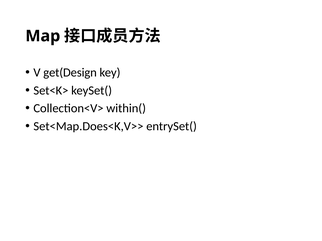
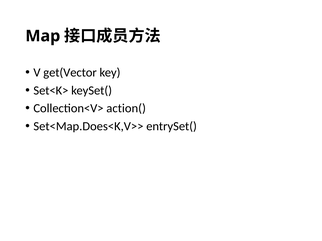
get(Design: get(Design -> get(Vector (70, 73)
within(: within( -> action( (126, 109)
